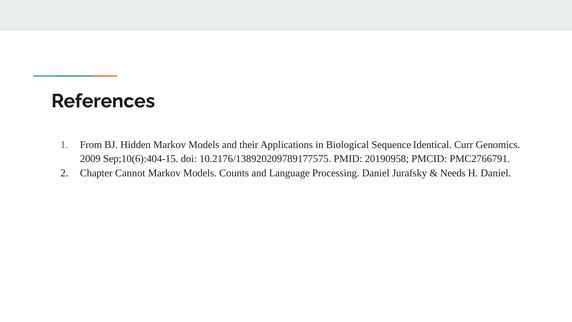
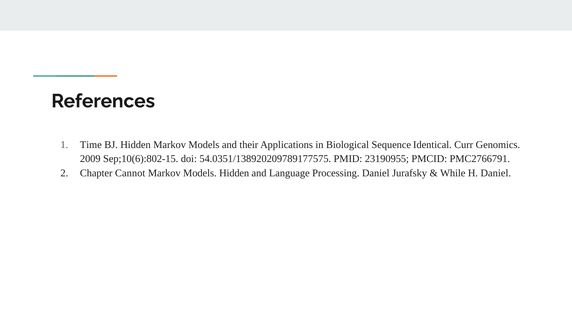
From: From -> Time (91, 144)
Sep;10(6):404-15: Sep;10(6):404-15 -> Sep;10(6):802-15 (141, 159)
10.2176/138920209789177575: 10.2176/138920209789177575 -> 54.0351/138920209789177575 (265, 159)
20190958: 20190958 -> 23190955 (387, 159)
Models Counts: Counts -> Hidden (234, 173)
Needs: Needs -> While (453, 173)
